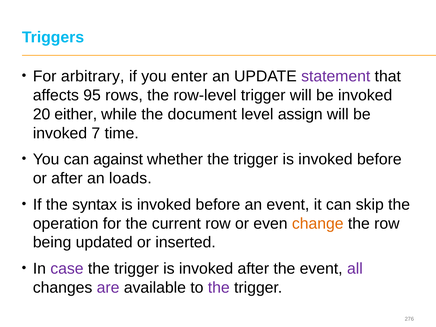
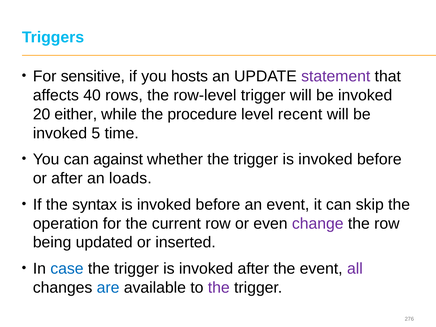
arbitrary: arbitrary -> sensitive (93, 76)
enter: enter -> hosts (190, 76)
95: 95 -> 40 (92, 95)
document: document -> procedure (202, 114)
assign: assign -> recent (300, 114)
7: 7 -> 5 (96, 133)
change colour: orange -> purple (318, 223)
case colour: purple -> blue (67, 269)
are colour: purple -> blue (108, 288)
